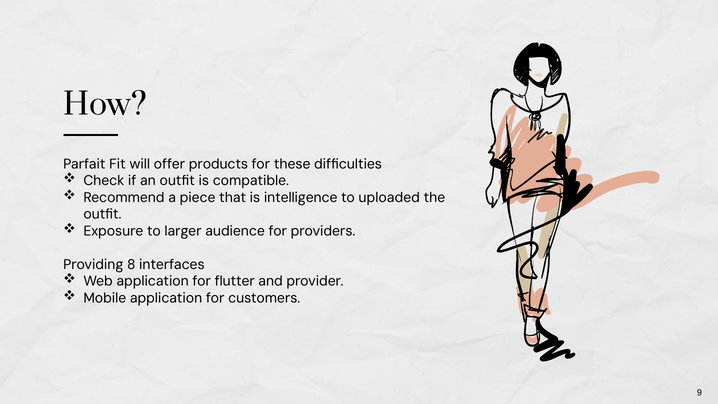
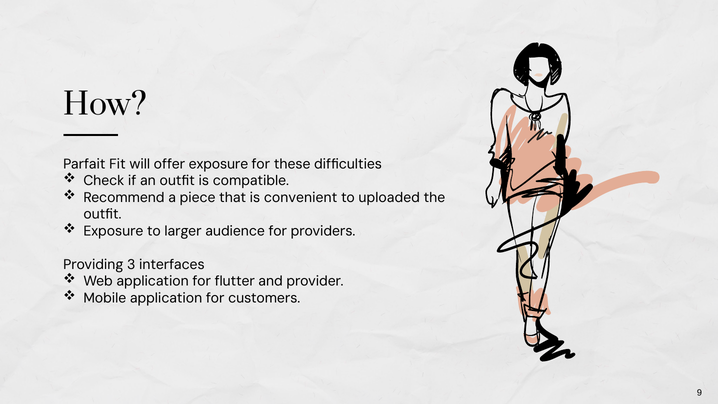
offer products: products -> exposure (218, 164)
intelligence: intelligence -> convenient (301, 197)
8: 8 -> 3 (131, 264)
